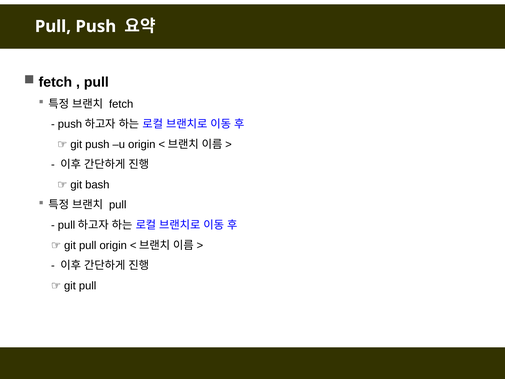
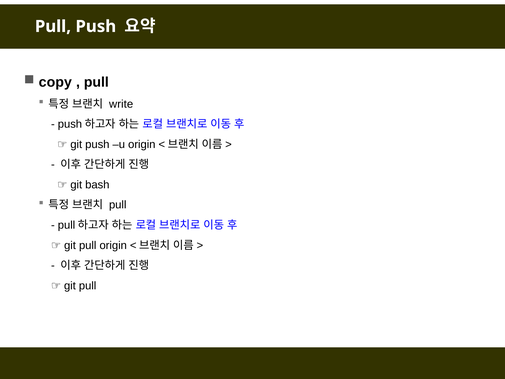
fetch: fetch -> copy (55, 82)
fetch: fetch -> write (121, 104)
